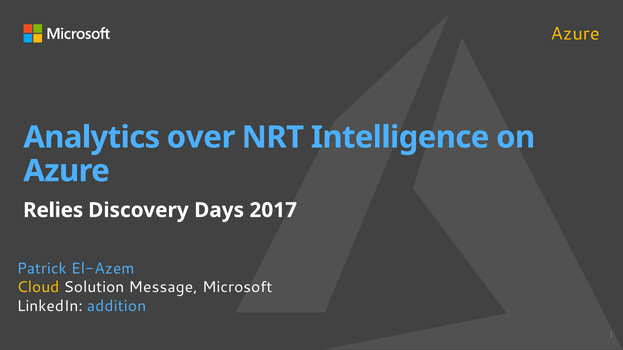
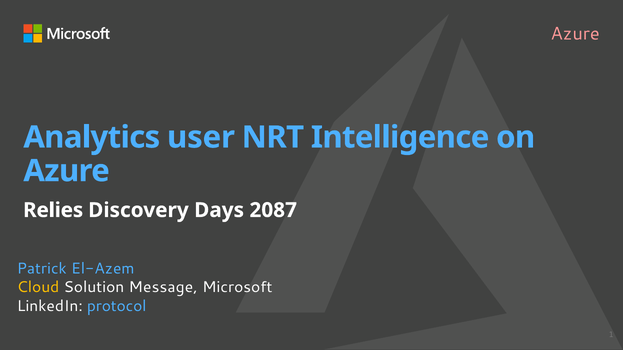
Azure colour: yellow -> pink (575, 34)
over: over -> user (201, 137)
2017: 2017 -> 2087 (273, 210)
addition: addition -> protocol (117, 306)
